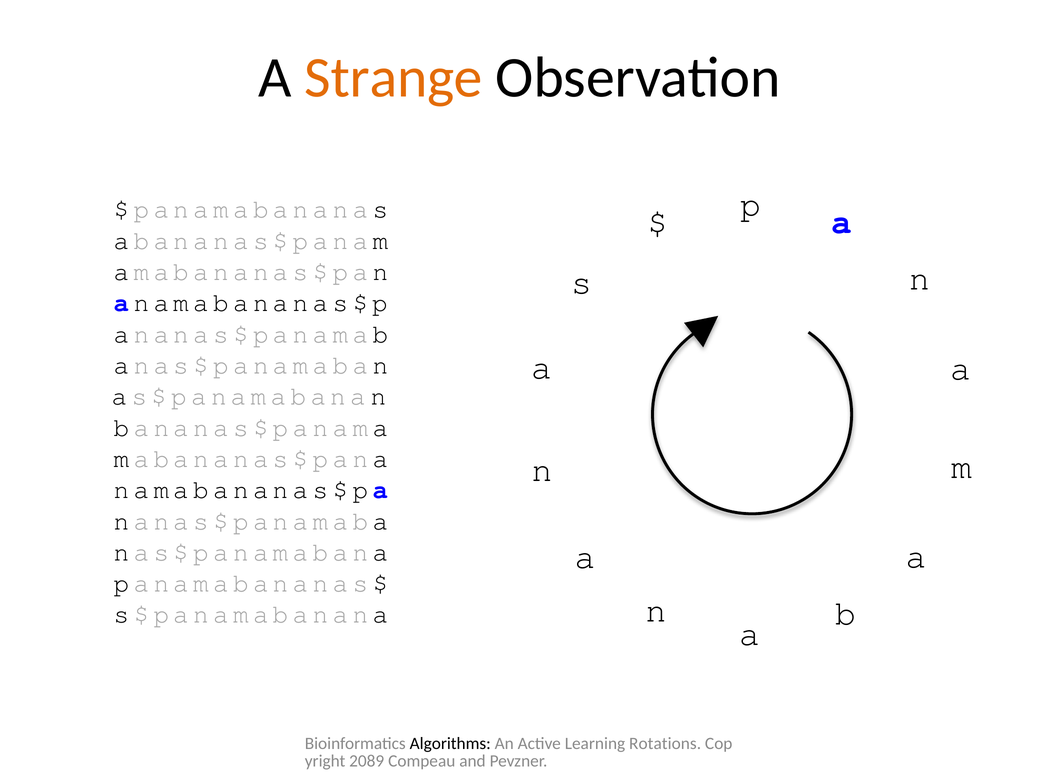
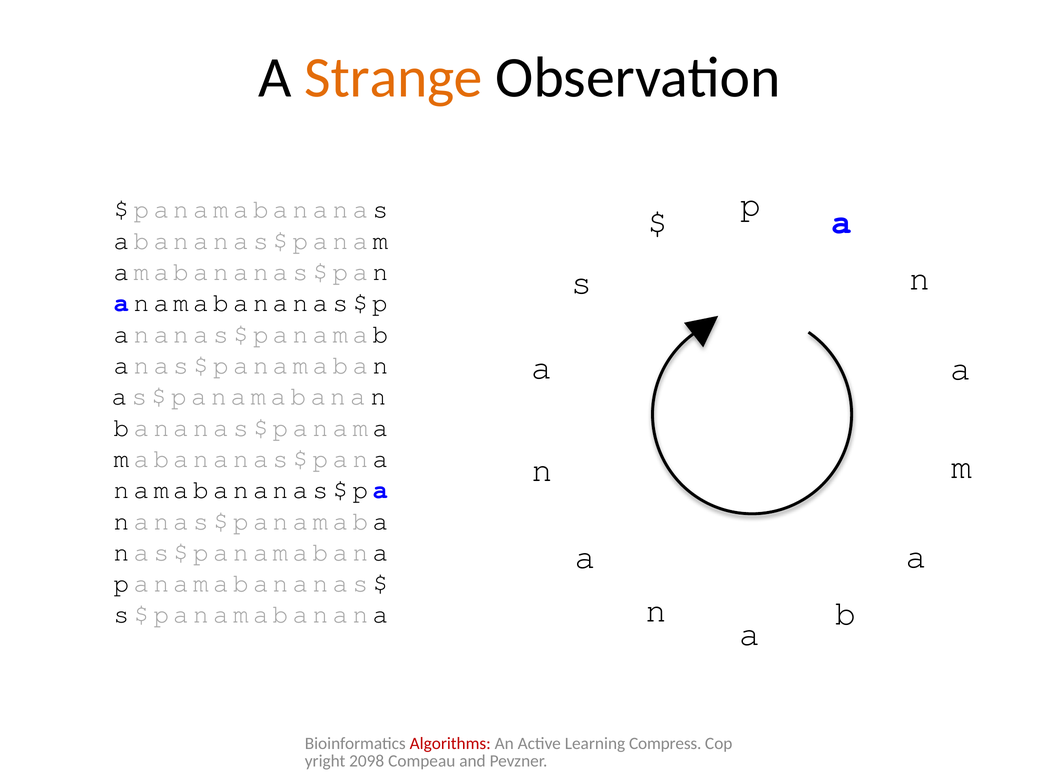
Algorithms colour: black -> red (450, 744)
Rotations: Rotations -> Compress (665, 744)
2089: 2089 -> 2098 (367, 761)
